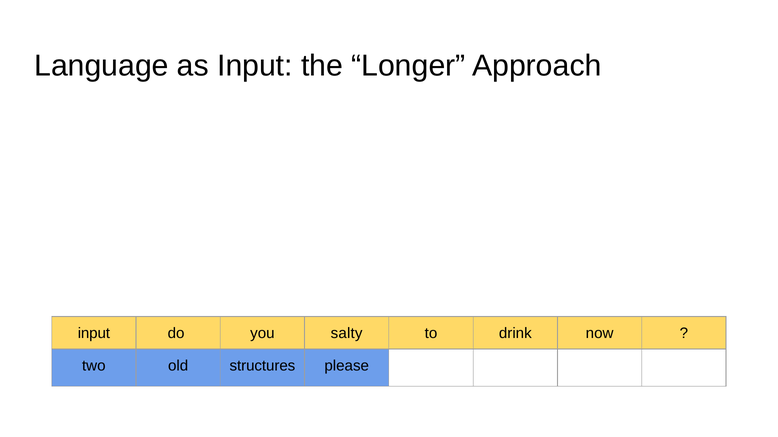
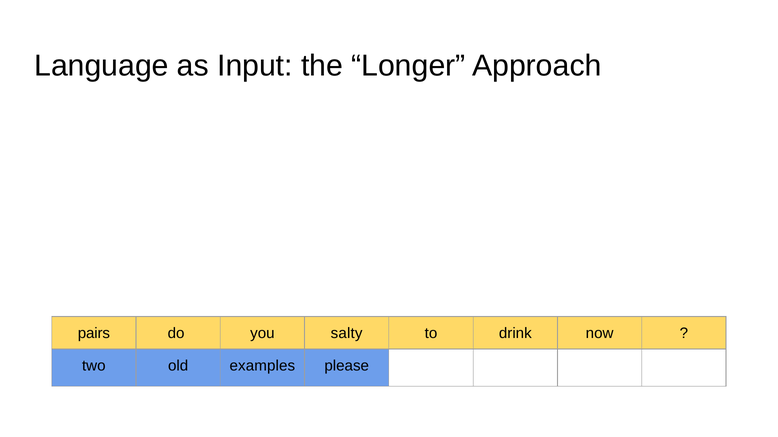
input: input -> pairs (94, 334)
structures: structures -> examples (262, 366)
